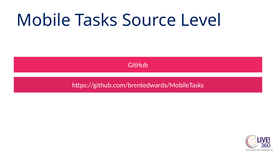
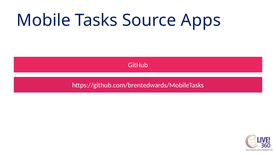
Level: Level -> Apps (201, 20)
